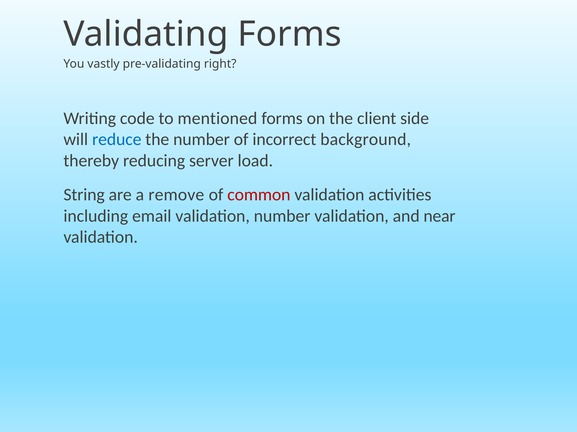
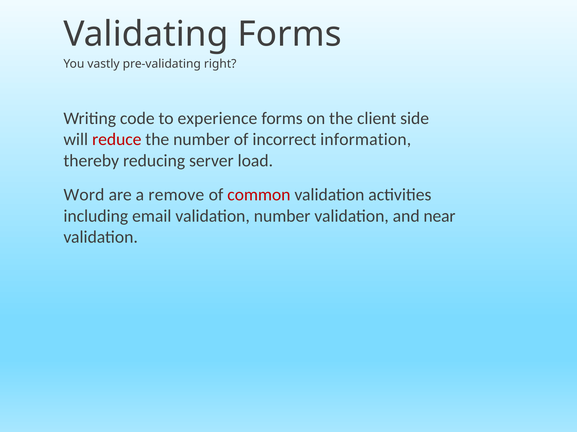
mentioned: mentioned -> experience (217, 119)
reduce colour: blue -> red (117, 140)
background: background -> information (366, 140)
String: String -> Word (84, 195)
